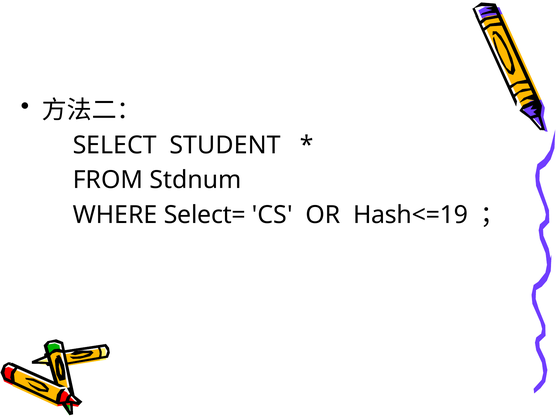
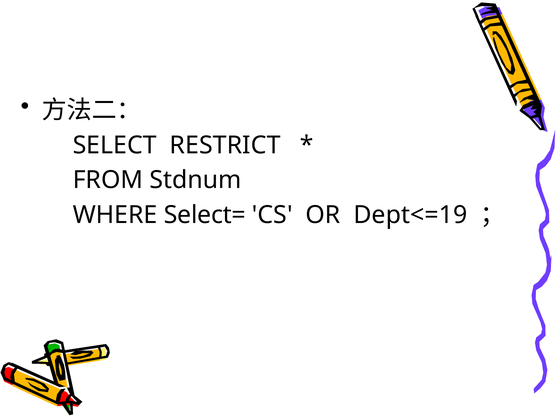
STUDENT: STUDENT -> RESTRICT (225, 145)
Hash<=19: Hash<=19 -> Dept<=19 (410, 215)
